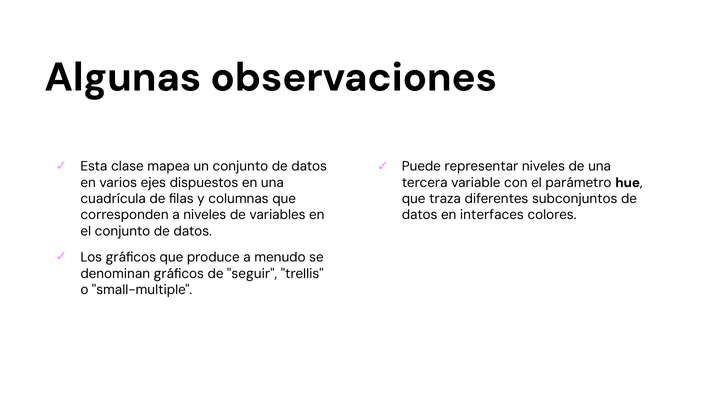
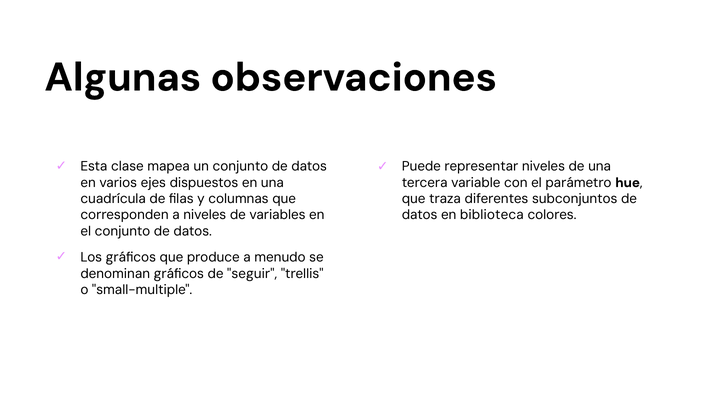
interfaces: interfaces -> biblioteca (492, 215)
